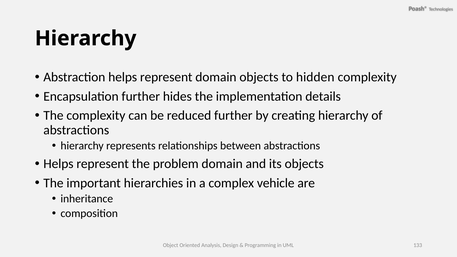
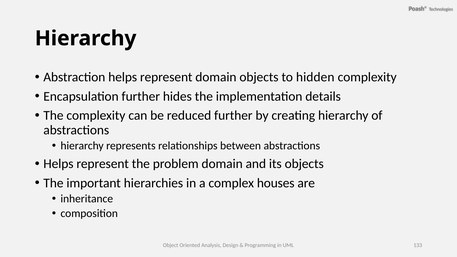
vehicle: vehicle -> houses (276, 183)
